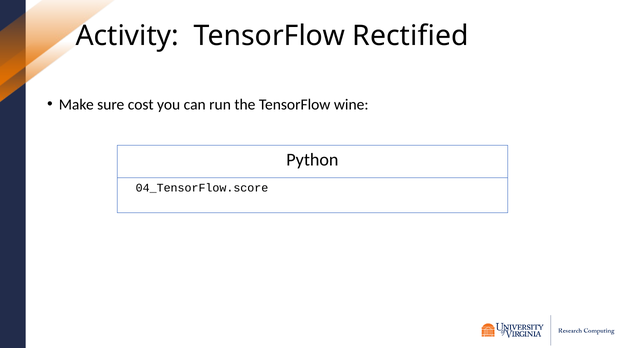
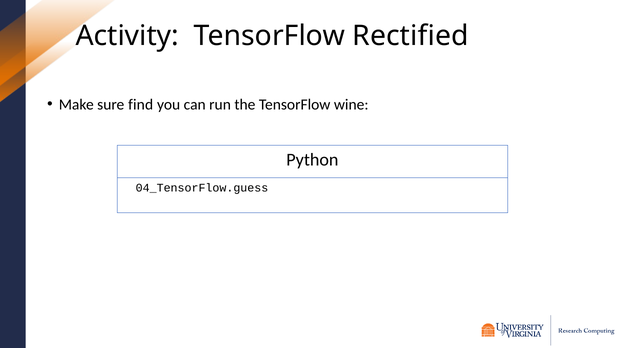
cost: cost -> find (141, 105)
04_TensorFlow.score: 04_TensorFlow.score -> 04_TensorFlow.guess (202, 188)
